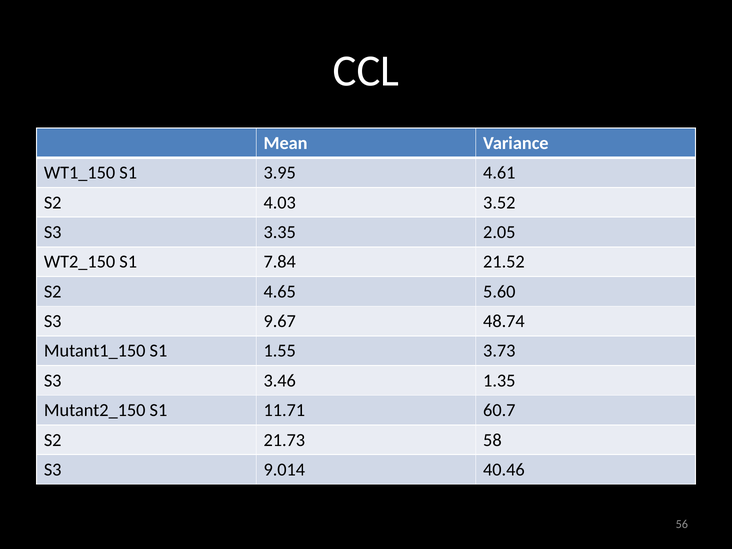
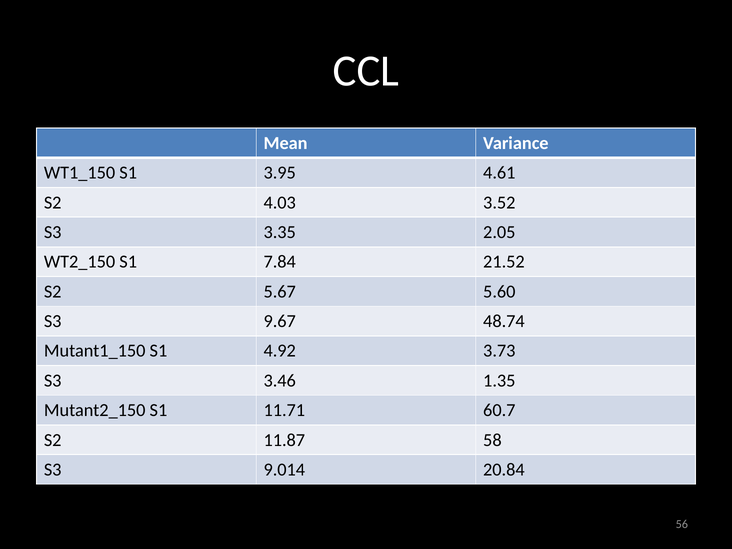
4.65: 4.65 -> 5.67 (280, 292)
1.55: 1.55 -> 4.92 (280, 351)
21.73: 21.73 -> 11.87 (284, 440)
40.46: 40.46 -> 20.84 (504, 470)
